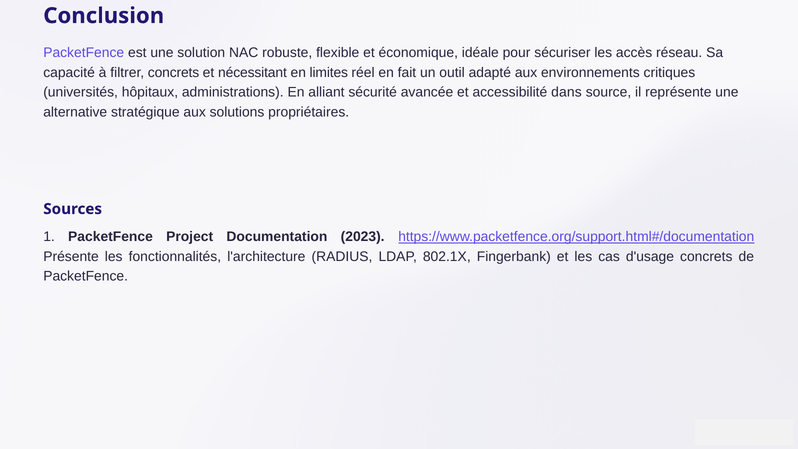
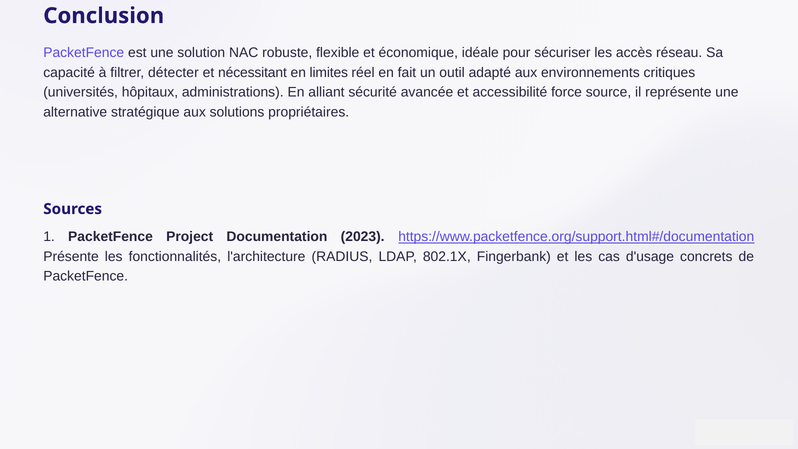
filtrer concrets: concrets -> détecter (173, 72)
dans: dans -> force (567, 92)
